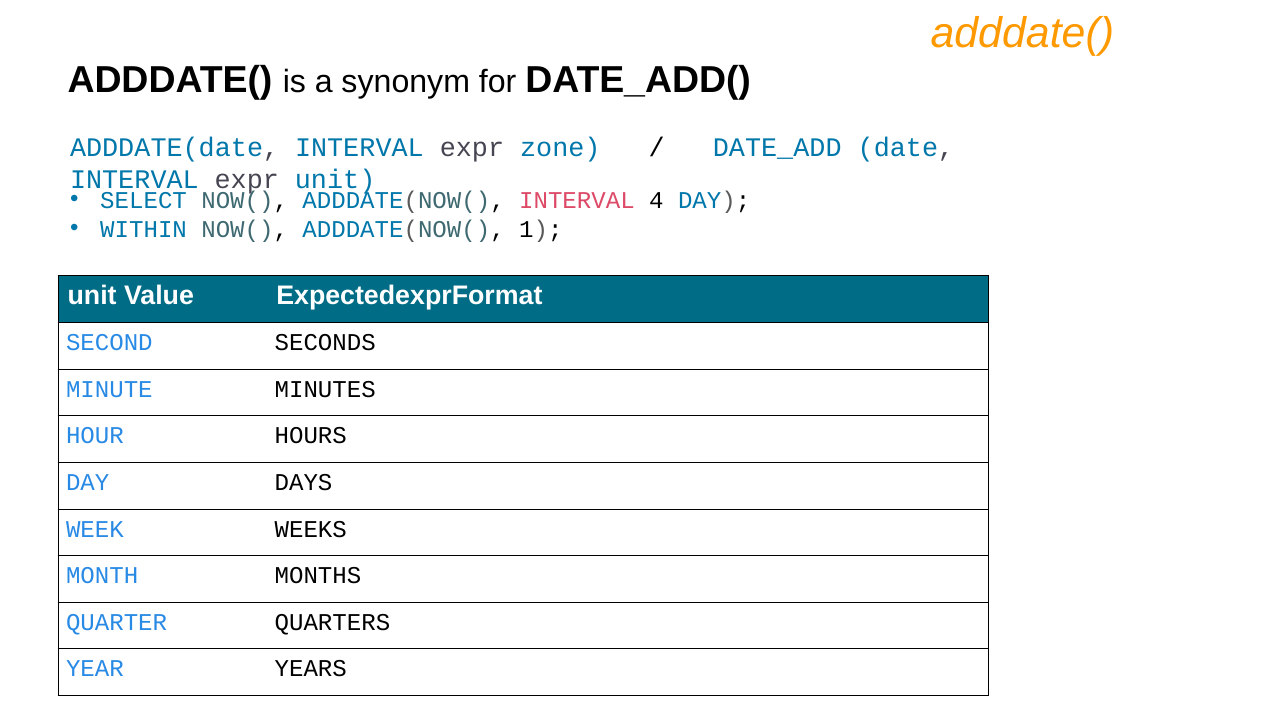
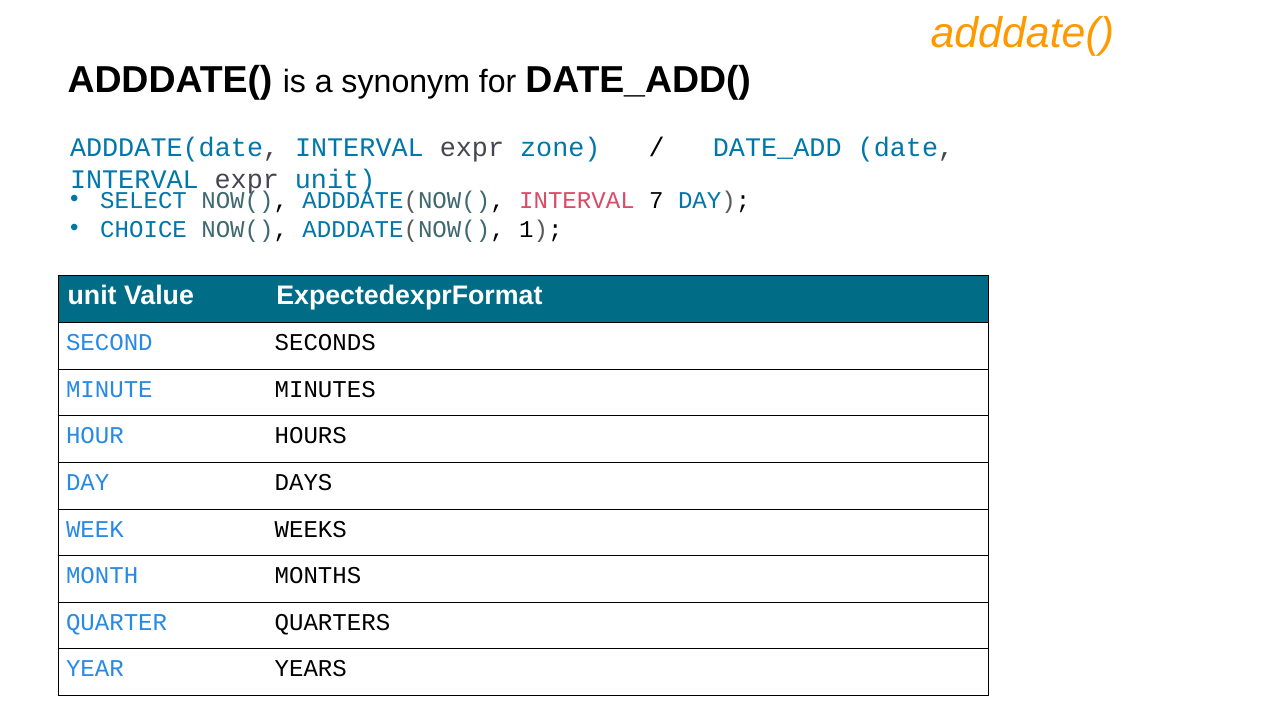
4: 4 -> 7 (656, 200)
WITHIN: WITHIN -> CHOICE (144, 229)
